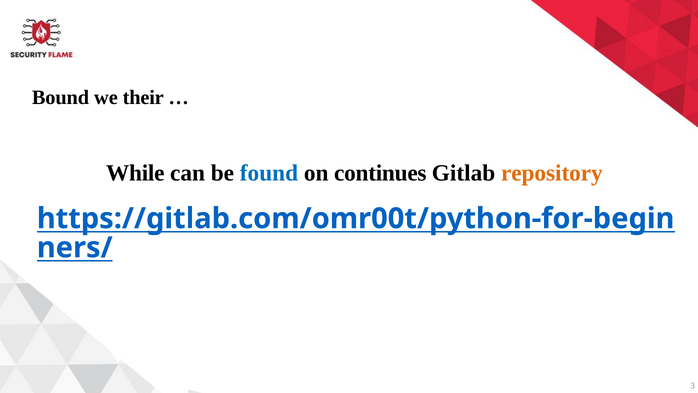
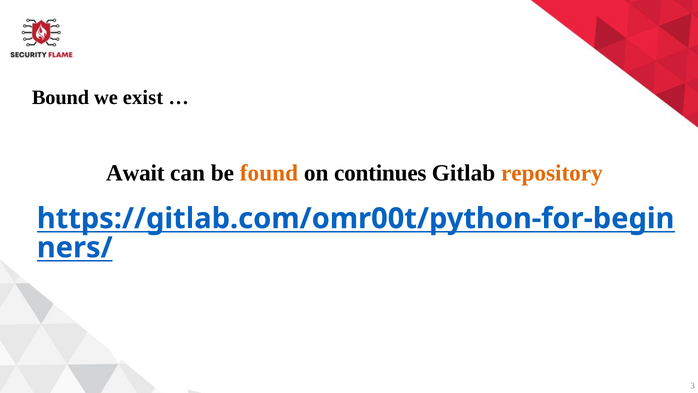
their: their -> exist (143, 97)
While: While -> Await (135, 173)
found colour: blue -> orange (269, 173)
